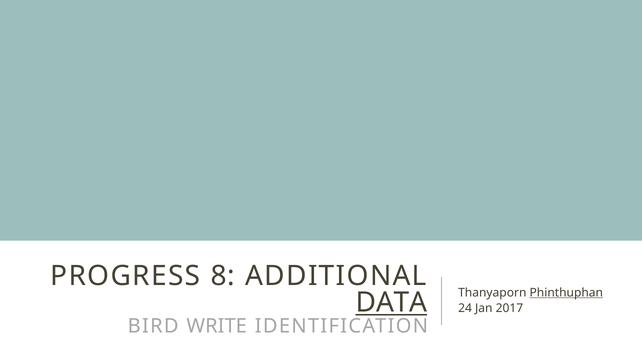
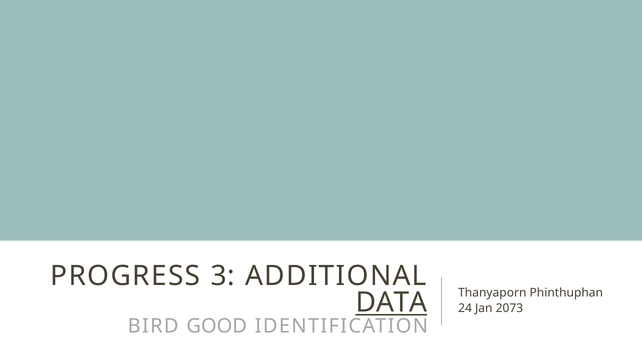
8: 8 -> 3 (223, 276)
Phinthuphan underline: present -> none (566, 293)
2017: 2017 -> 2073 (509, 308)
WRITE: WRITE -> GOOD (217, 326)
